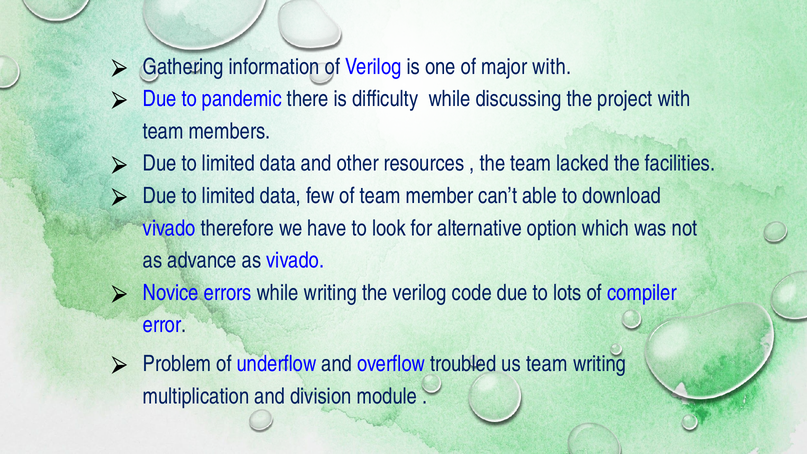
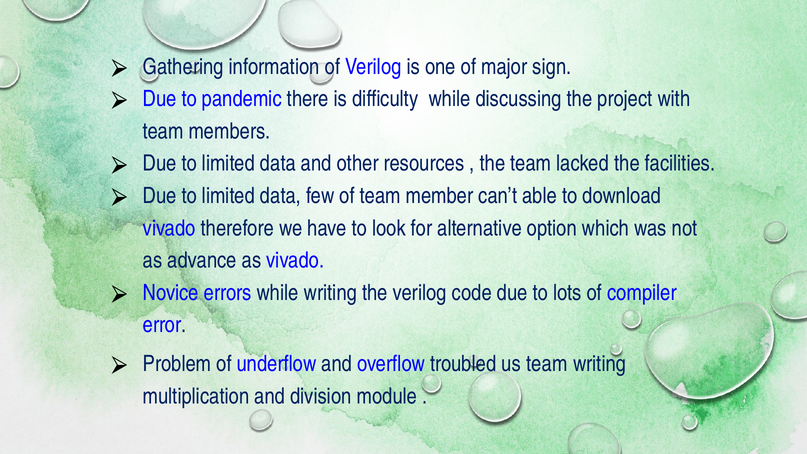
major with: with -> sign (552, 67)
